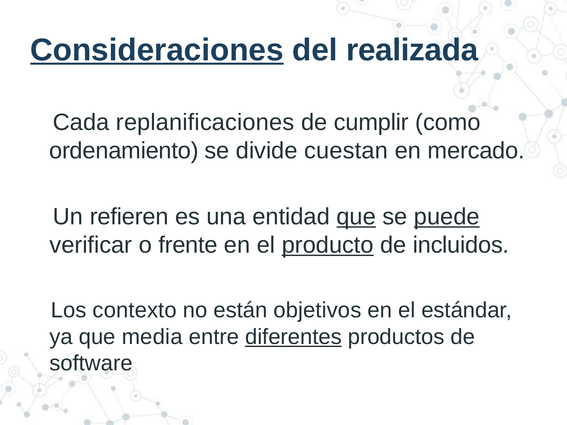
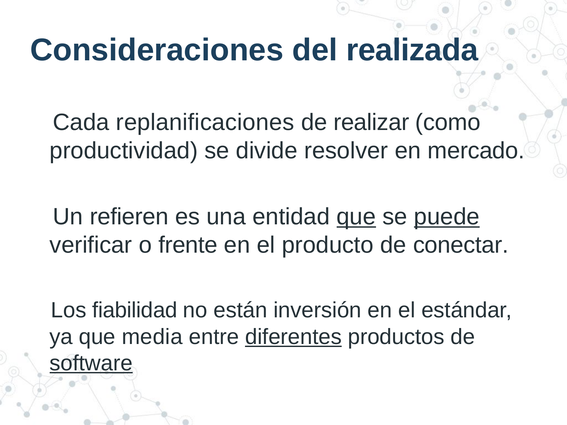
Consideraciones underline: present -> none (157, 50)
cumplir: cumplir -> realizar (371, 122)
ordenamiento: ordenamiento -> productividad (124, 151)
cuestan: cuestan -> resolver (346, 151)
producto underline: present -> none (328, 245)
incluidos: incluidos -> conectar (461, 245)
contexto: contexto -> fiabilidad (135, 310)
objetivos: objetivos -> inversión (317, 310)
software underline: none -> present (91, 363)
